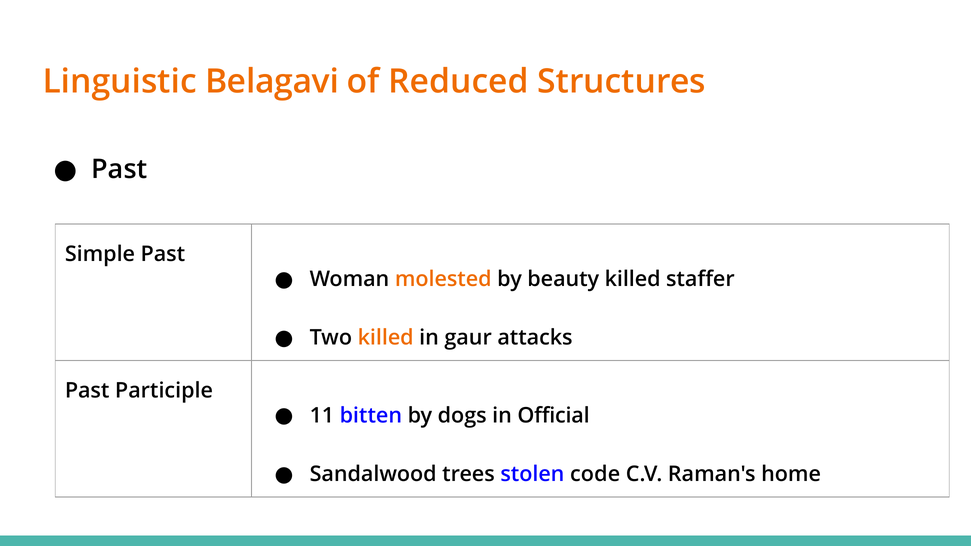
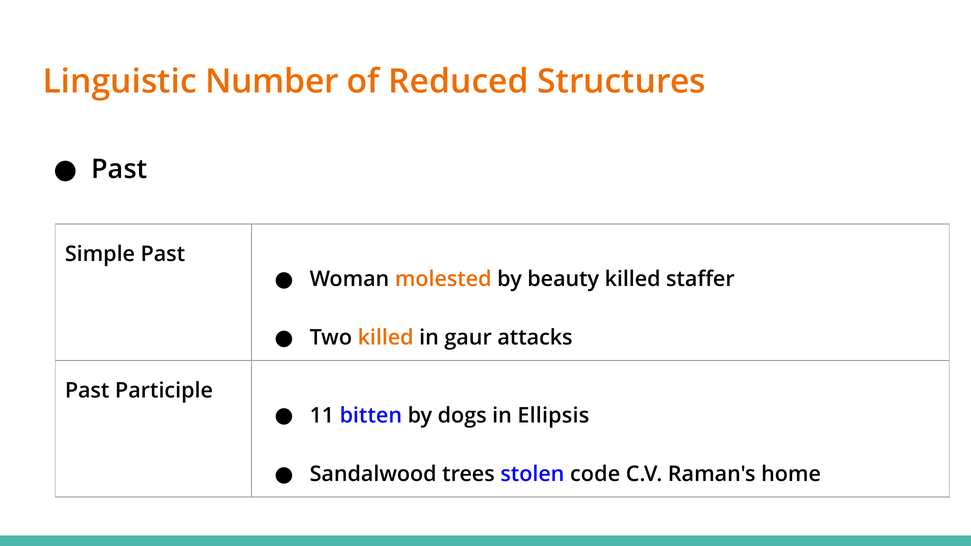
Belagavi: Belagavi -> Number (272, 82)
Official: Official -> Ellipsis (553, 416)
